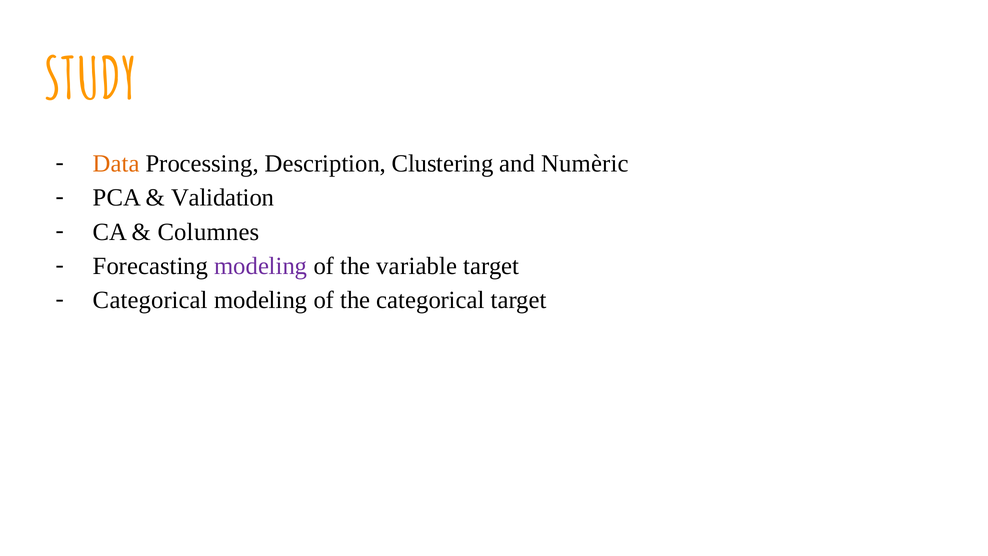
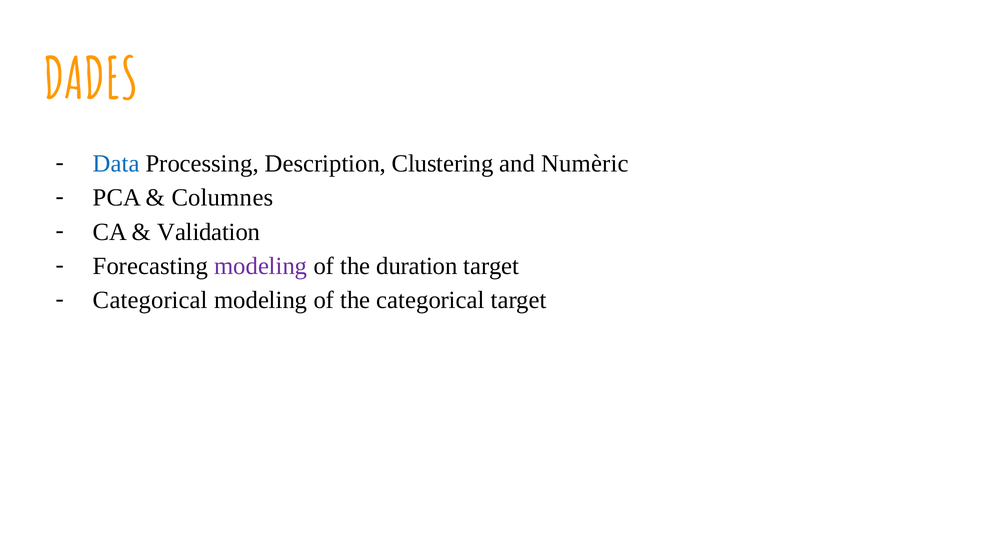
STUDY: STUDY -> DADES (91, 80)
Data colour: orange -> blue (116, 164)
Validation: Validation -> Columnes (222, 198)
Columnes: Columnes -> Validation (209, 232)
variable: variable -> duration (417, 266)
